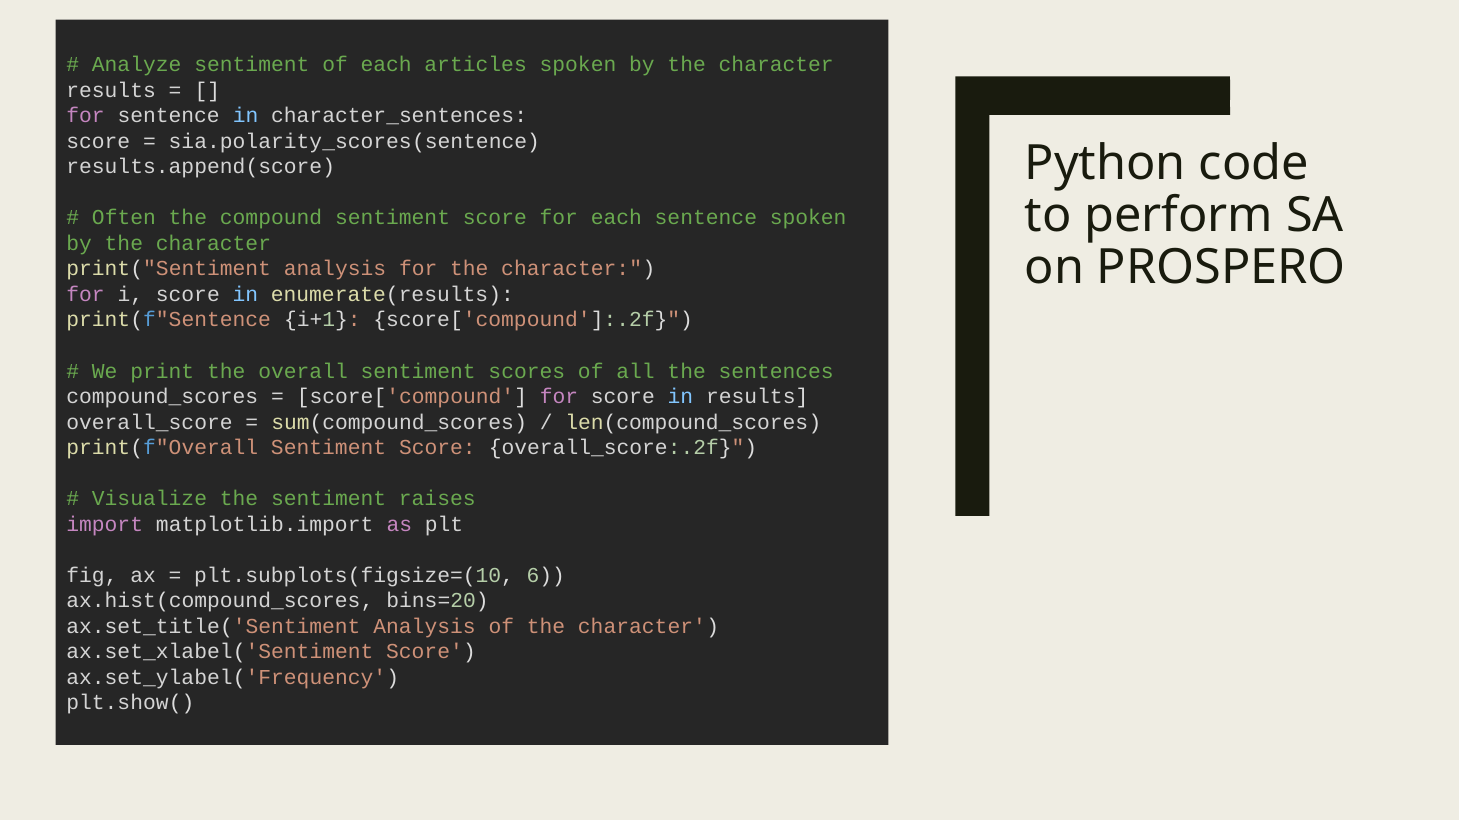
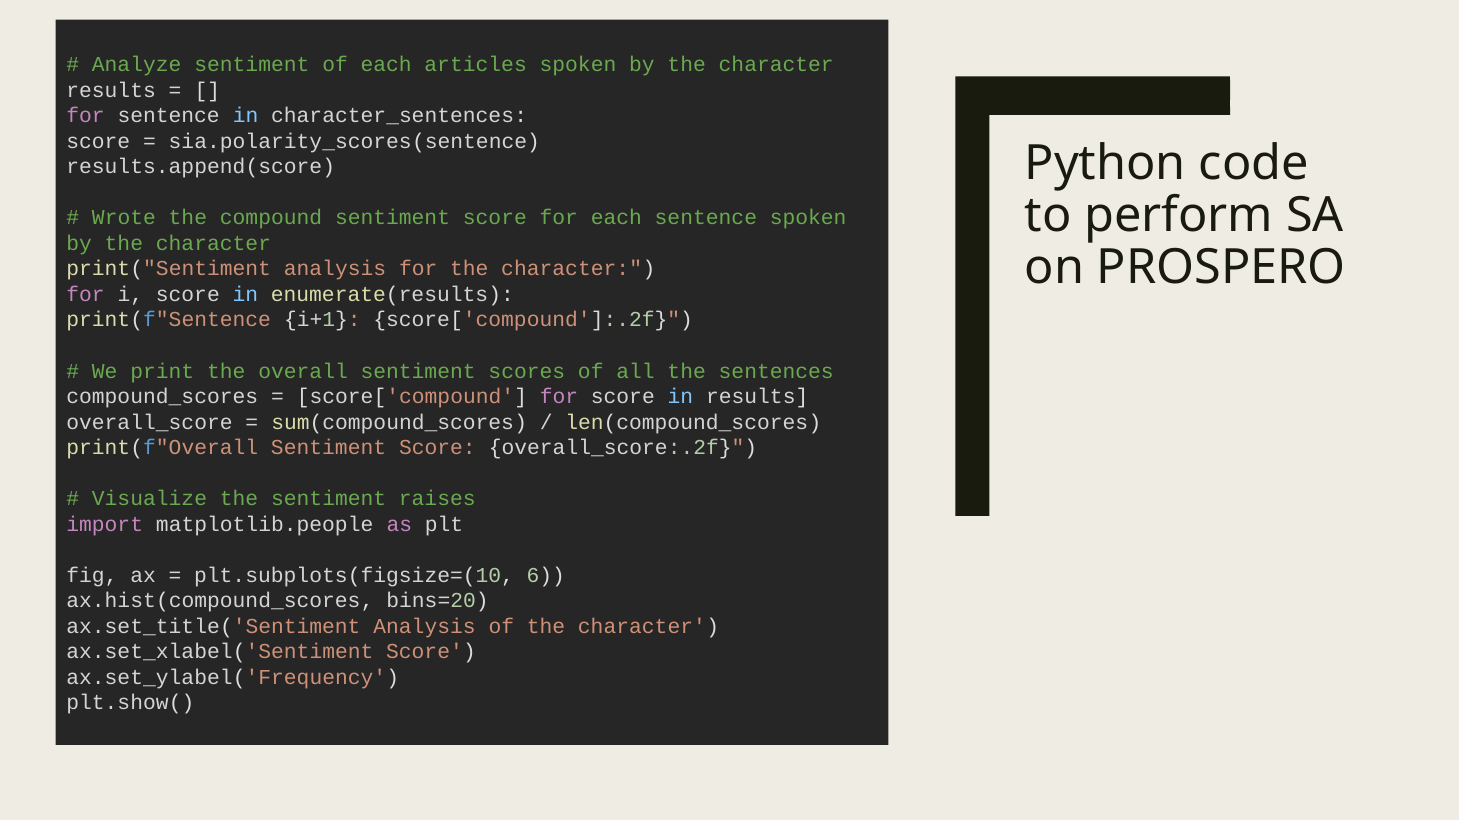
Often: Often -> Wrote (124, 218)
matplotlib.import: matplotlib.import -> matplotlib.people (265, 525)
